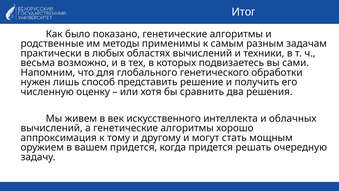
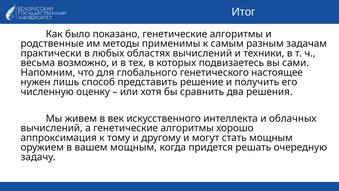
обработки: обработки -> настоящее (277, 72)
вашем придется: придется -> мощным (134, 147)
